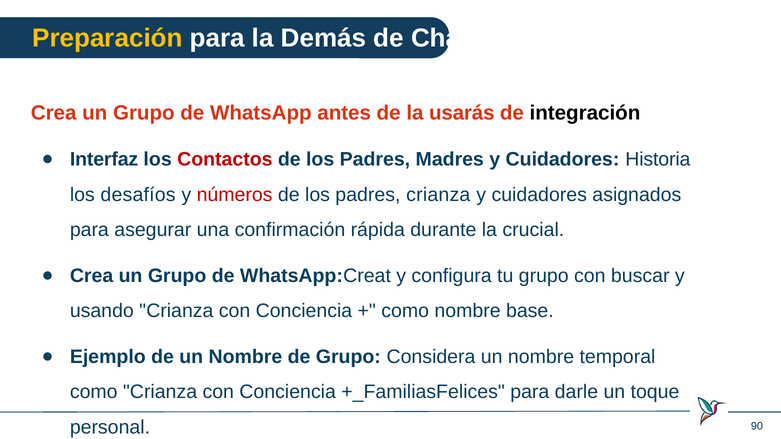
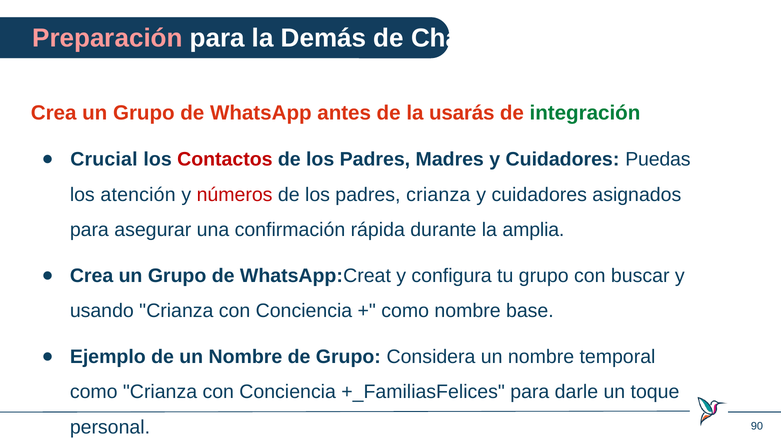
Preparación colour: yellow -> pink (107, 38)
integración colour: black -> green (585, 113)
Interfaz: Interfaz -> Crucial (104, 160)
Historia: Historia -> Puedas (658, 160)
desafíos: desafíos -> atención (138, 195)
crucial: crucial -> amplia (533, 230)
